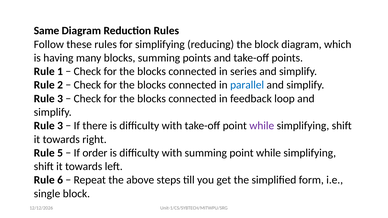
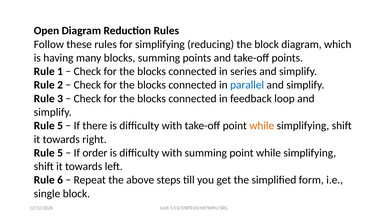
Same: Same -> Open (46, 31)
3: 3 -> 5 (60, 126)
while colour: purple -> orange (262, 126)
